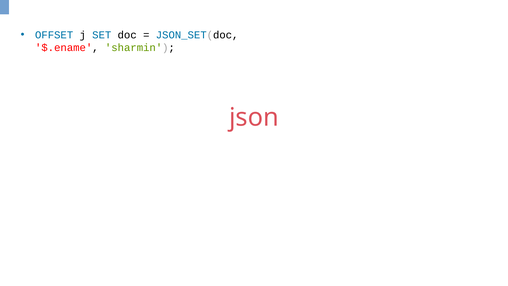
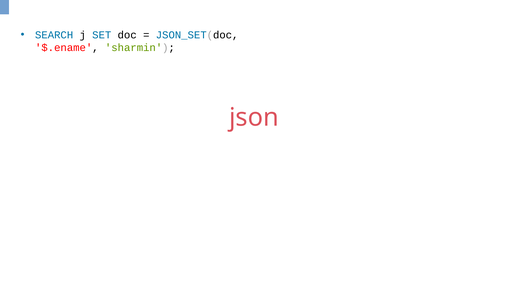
OFFSET: OFFSET -> SEARCH (54, 35)
